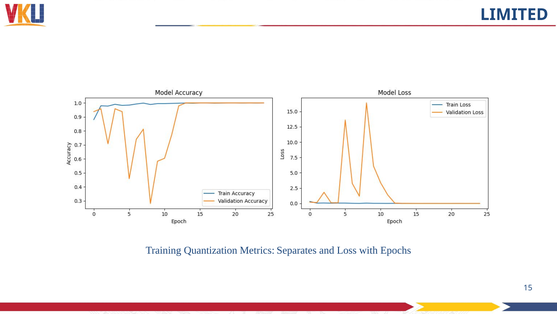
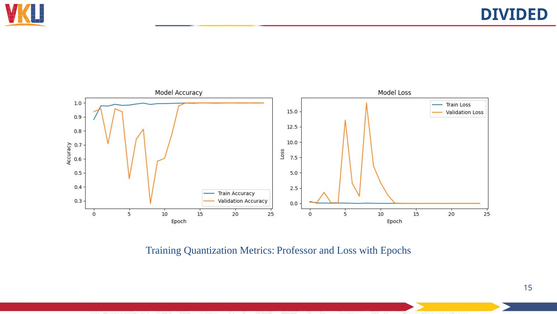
LIMITED: LIMITED -> DIVIDED (514, 15)
Separates: Separates -> Professor (297, 250)
